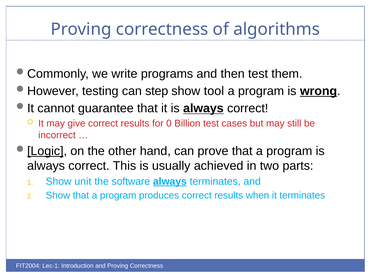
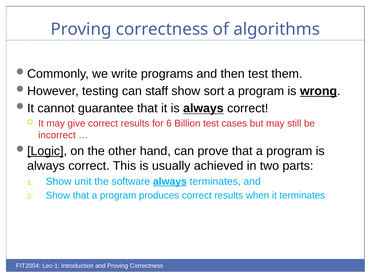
step: step -> staff (157, 91)
tool: tool -> sort (214, 91)
0: 0 -> 6 (169, 123)
